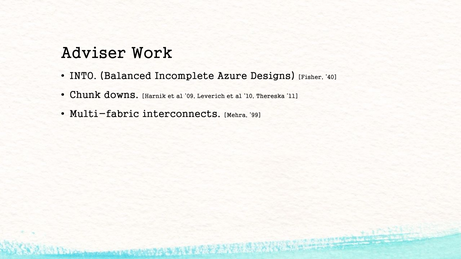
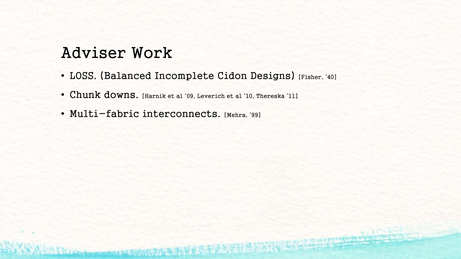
INTO: INTO -> LOSS (83, 76)
Azure: Azure -> Cidon (232, 76)
